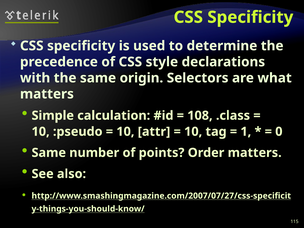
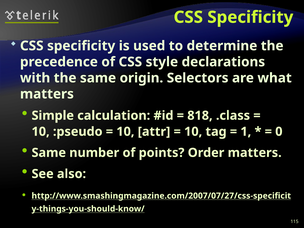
108: 108 -> 818 (200, 116)
